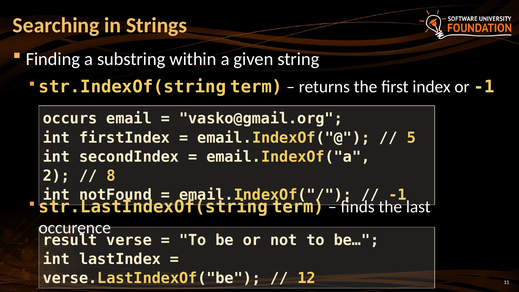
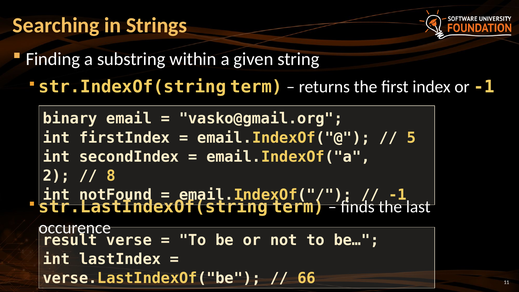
occurs: occurs -> binary (70, 119)
12: 12 -> 66 (307, 278)
